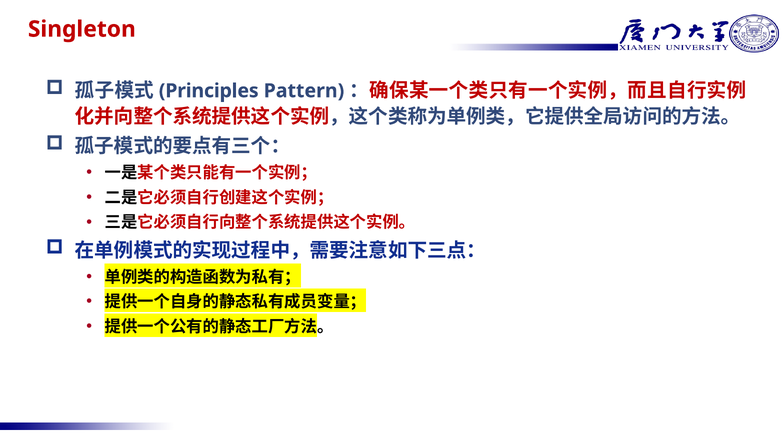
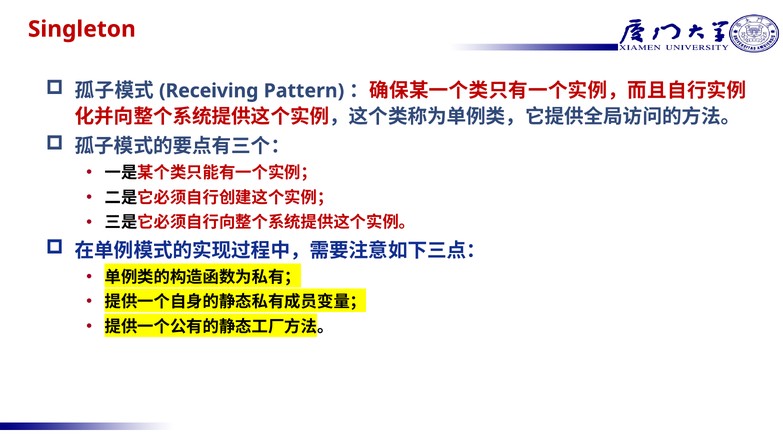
Principles: Principles -> Receiving (209, 91)
